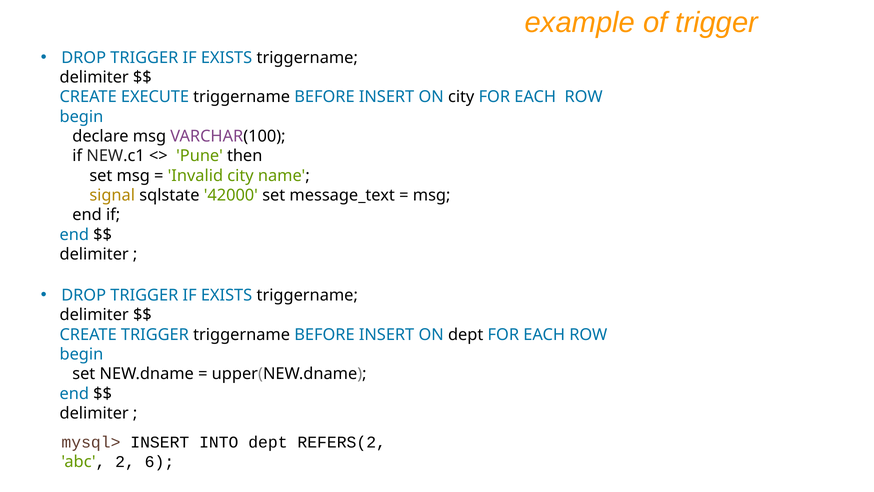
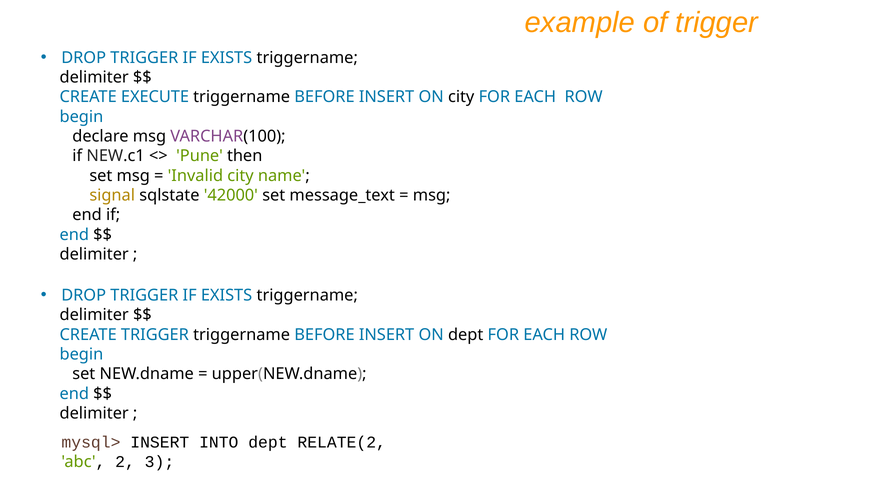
REFERS(2: REFERS(2 -> RELATE(2 (342, 442)
6: 6 -> 3 (159, 462)
